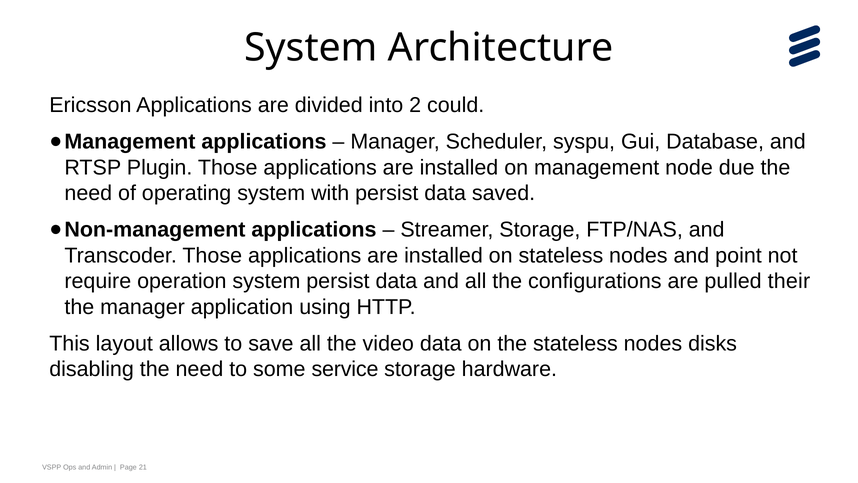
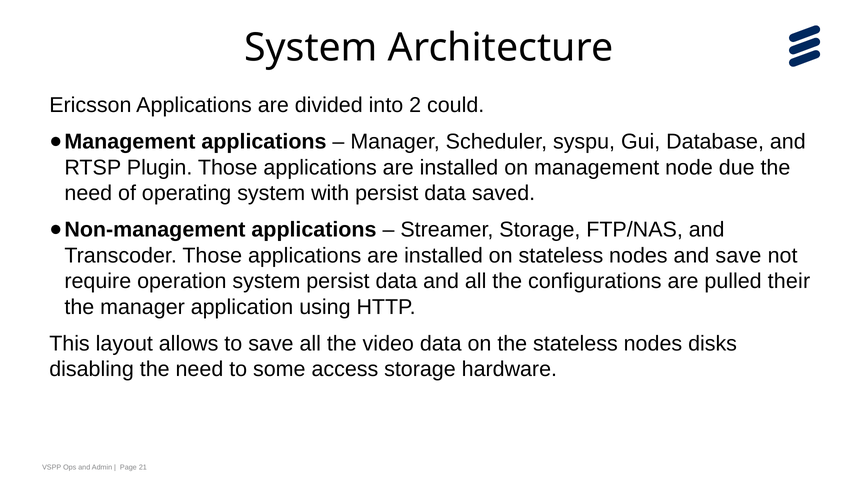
and point: point -> save (738, 255)
service: service -> access (345, 369)
